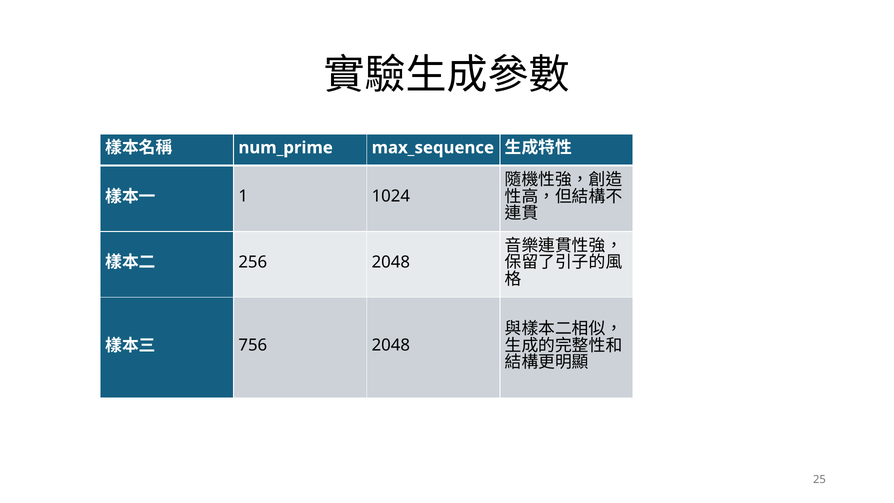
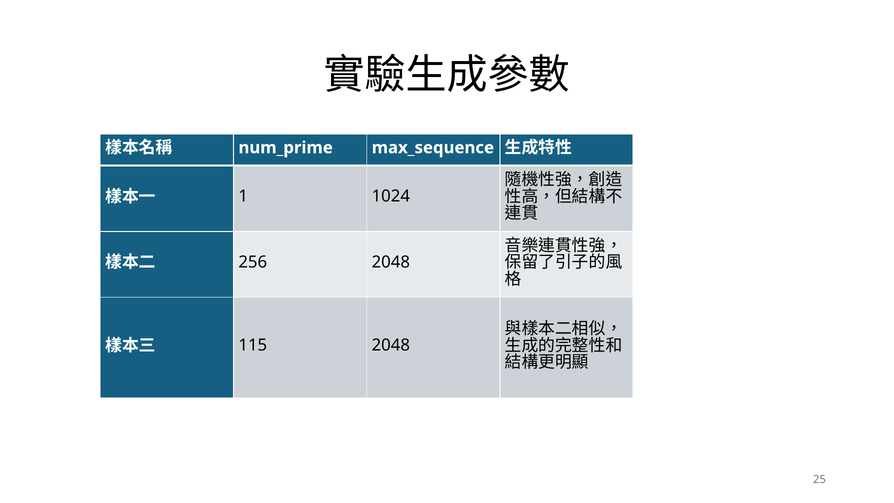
756: 756 -> 115 (253, 345)
